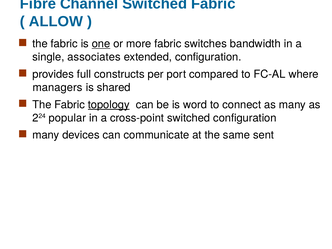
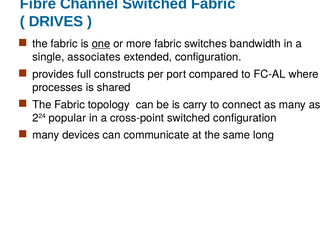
ALLOW: ALLOW -> DRIVES (56, 22)
managers: managers -> processes (58, 87)
topology underline: present -> none (109, 105)
word: word -> carry (195, 105)
sent: sent -> long (264, 135)
